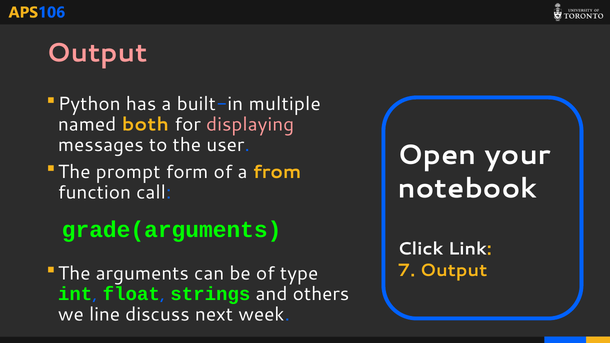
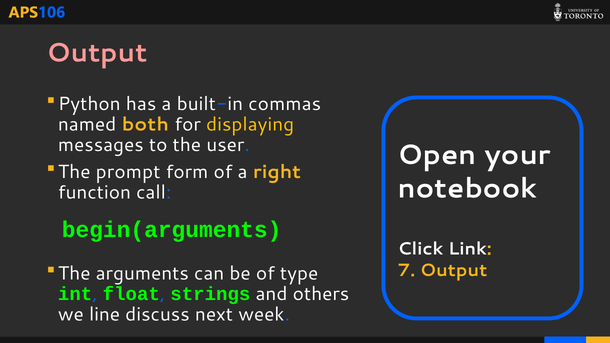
multiple: multiple -> commas (285, 104)
displaying colour: pink -> yellow (250, 124)
from: from -> right (277, 172)
grade(arguments: grade(arguments -> begin(arguments (172, 230)
